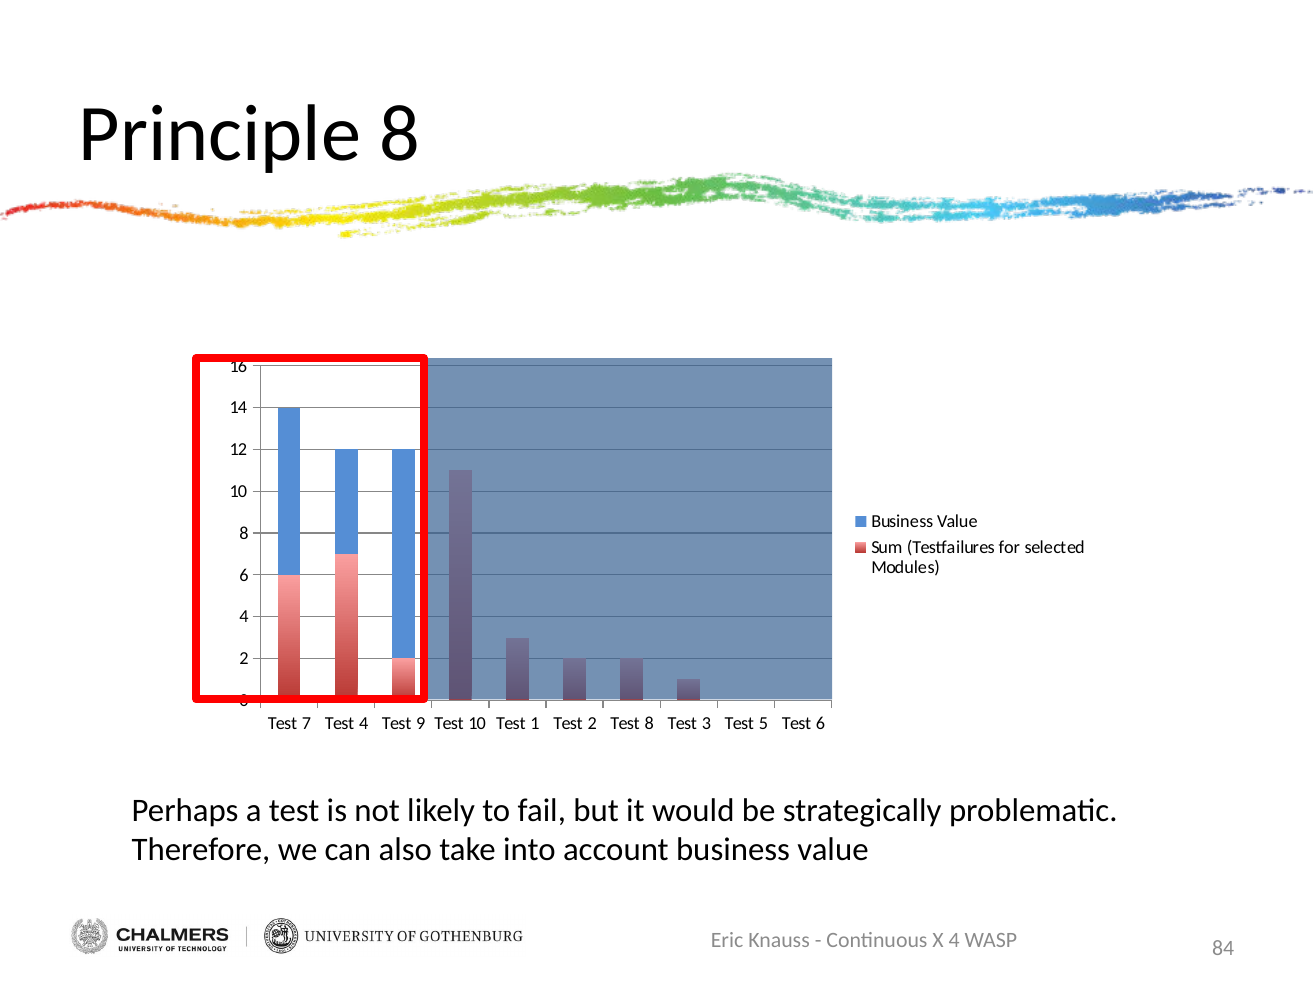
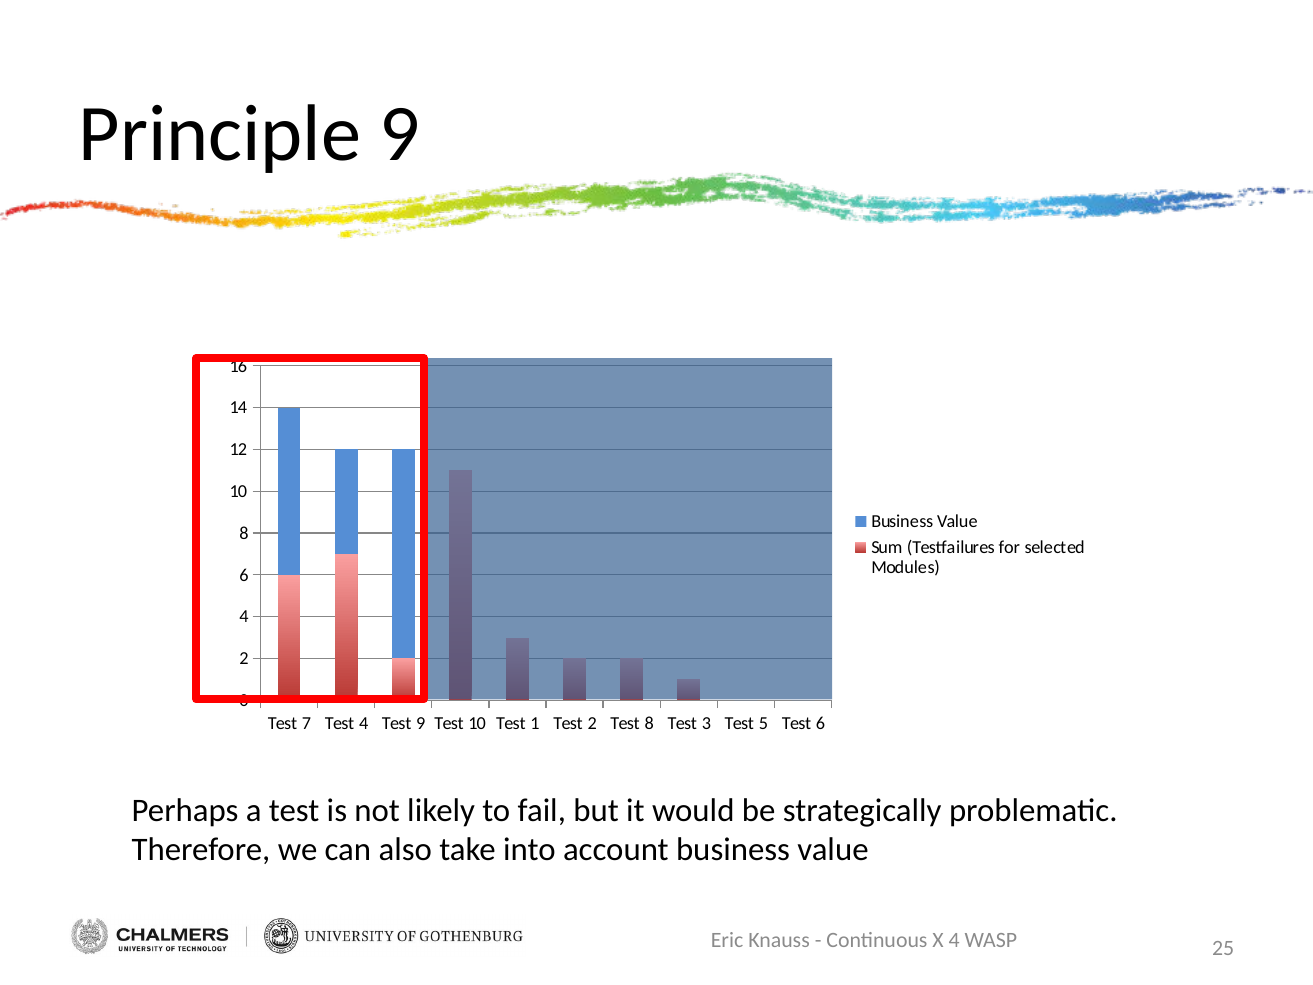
Principle 8: 8 -> 9 (400, 134)
84: 84 -> 25 (1223, 948)
